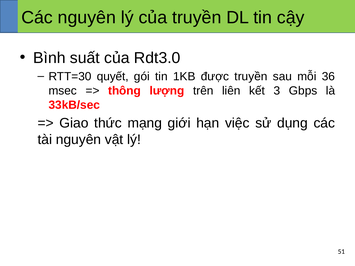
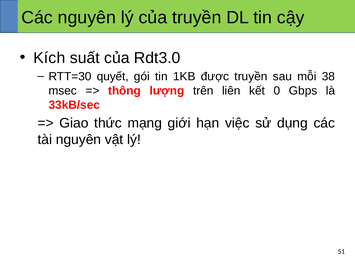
Bình: Bình -> Kích (49, 58)
36: 36 -> 38 (328, 77)
3: 3 -> 0 (277, 91)
